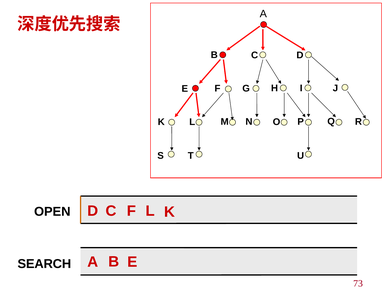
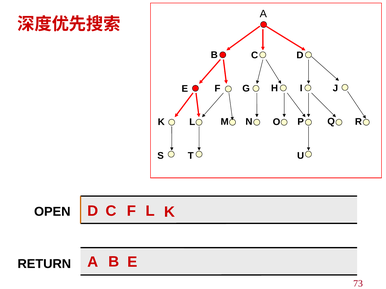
SEARCH: SEARCH -> RETURN (44, 264)
